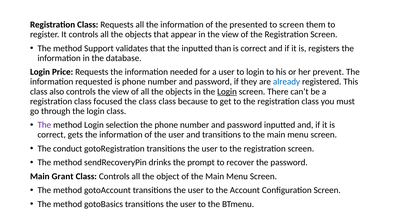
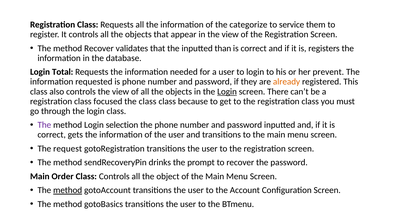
presented: presented -> categorize (248, 25)
to screen: screen -> service (292, 25)
method Support: Support -> Recover (99, 48)
Price: Price -> Total (63, 72)
already colour: blue -> orange (287, 82)
conduct: conduct -> request (68, 149)
Grant: Grant -> Order (63, 176)
method underline: none -> present (68, 190)
